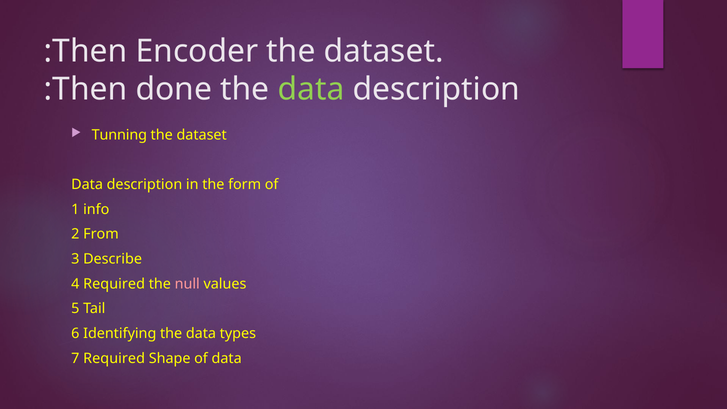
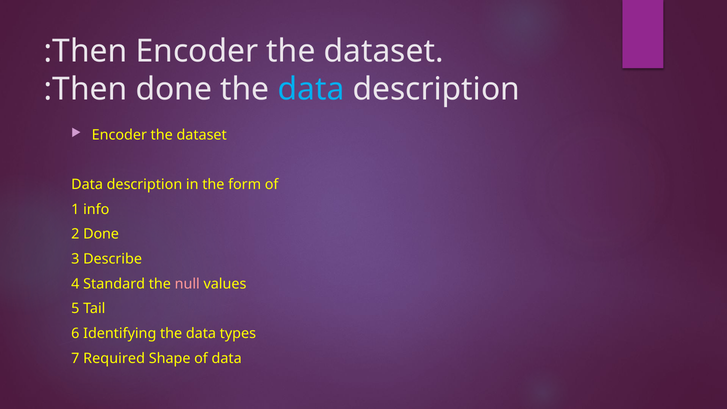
data colour: light green -> light blue (311, 89)
Tunning: Tunning -> Encoder (119, 135)
2 From: From -> Done (101, 234)
4 Required: Required -> Standard (114, 284)
